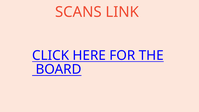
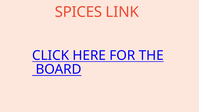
SCANS: SCANS -> SPICES (78, 12)
